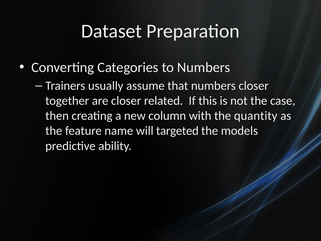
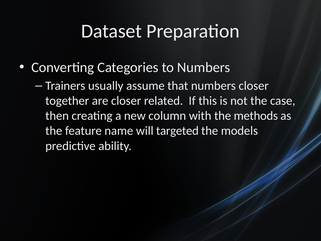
quantity: quantity -> methods (256, 116)
